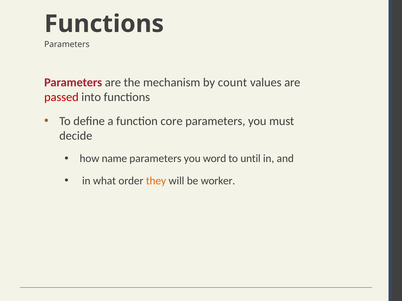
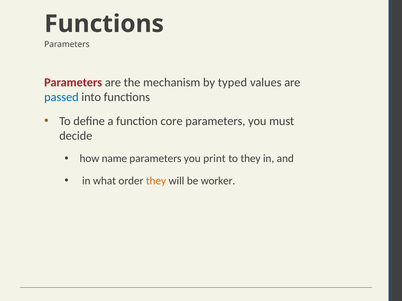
count: count -> typed (232, 83)
passed colour: red -> blue (61, 97)
word: word -> print (214, 159)
to until: until -> they (251, 159)
